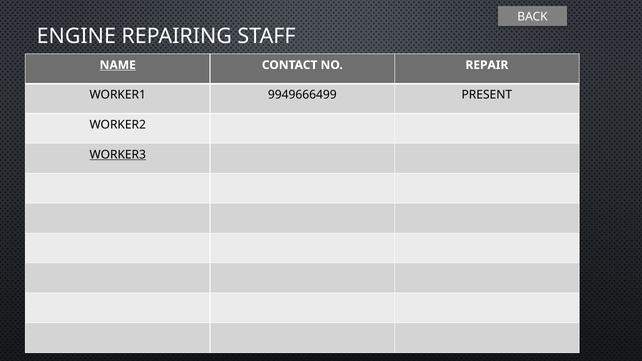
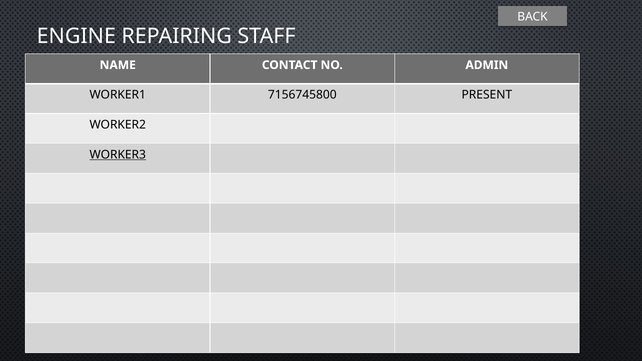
NAME underline: present -> none (118, 65)
REPAIR: REPAIR -> ADMIN (487, 65)
9949666499: 9949666499 -> 7156745800 (302, 95)
